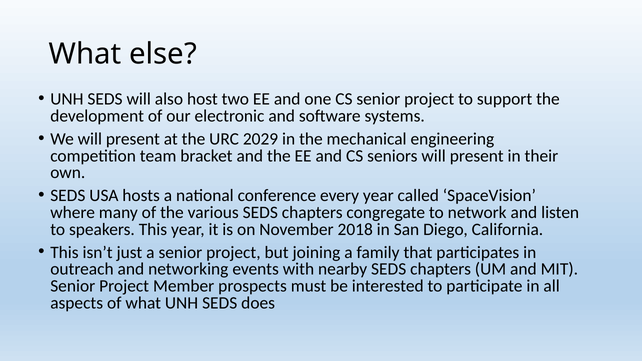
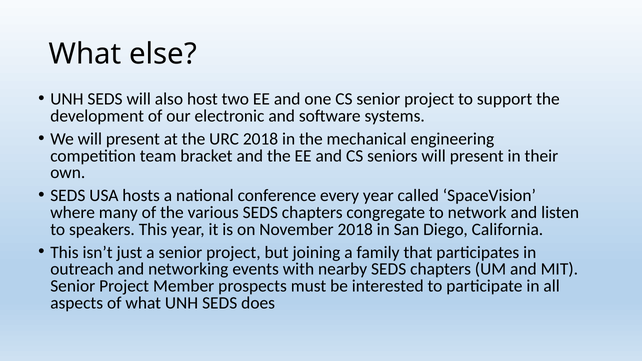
URC 2029: 2029 -> 2018 (261, 139)
